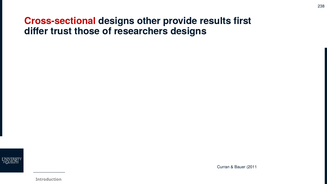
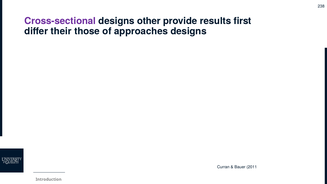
Cross-sectional colour: red -> purple (60, 21)
trust: trust -> their (61, 31)
researchers: researchers -> approaches (141, 31)
